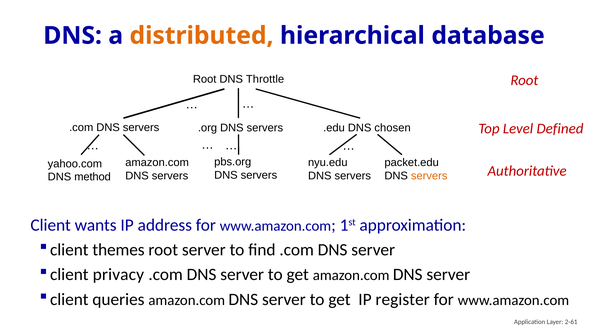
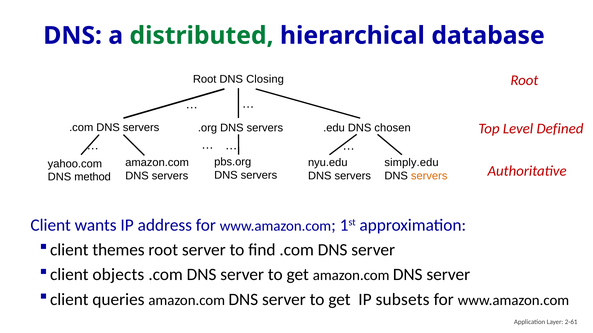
distributed colour: orange -> green (202, 36)
Throttle: Throttle -> Closing (265, 79)
packet.edu: packet.edu -> simply.edu (412, 163)
privacy: privacy -> objects (118, 275)
register: register -> subsets (403, 300)
